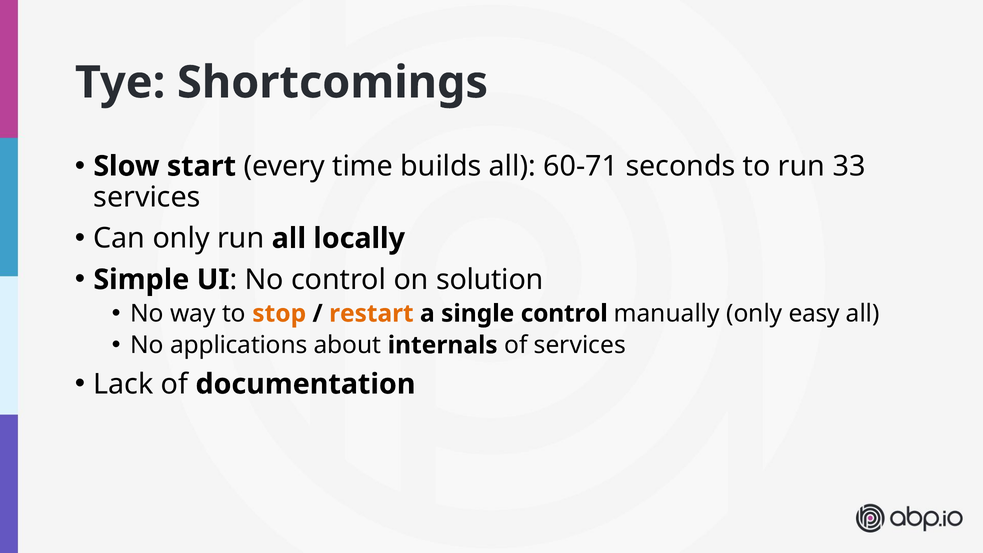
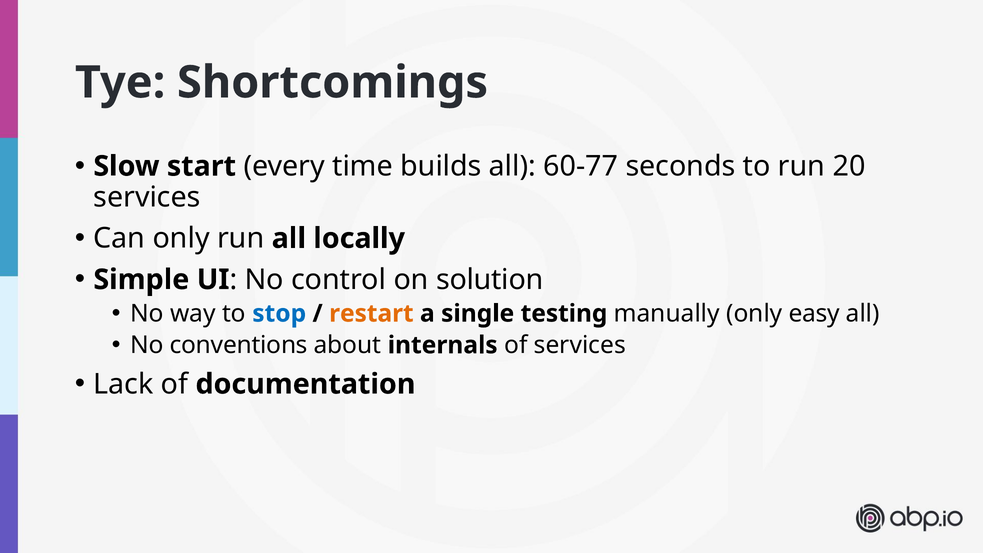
60-71: 60-71 -> 60-77 (581, 166)
33: 33 -> 20 (849, 166)
stop colour: orange -> blue (279, 313)
single control: control -> testing (564, 313)
applications: applications -> conventions (239, 345)
